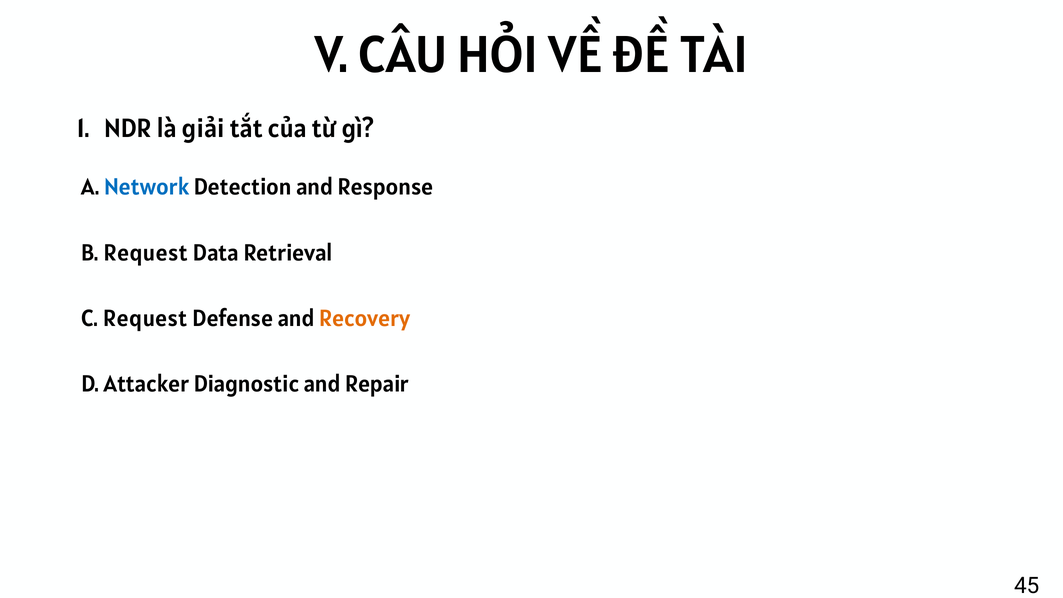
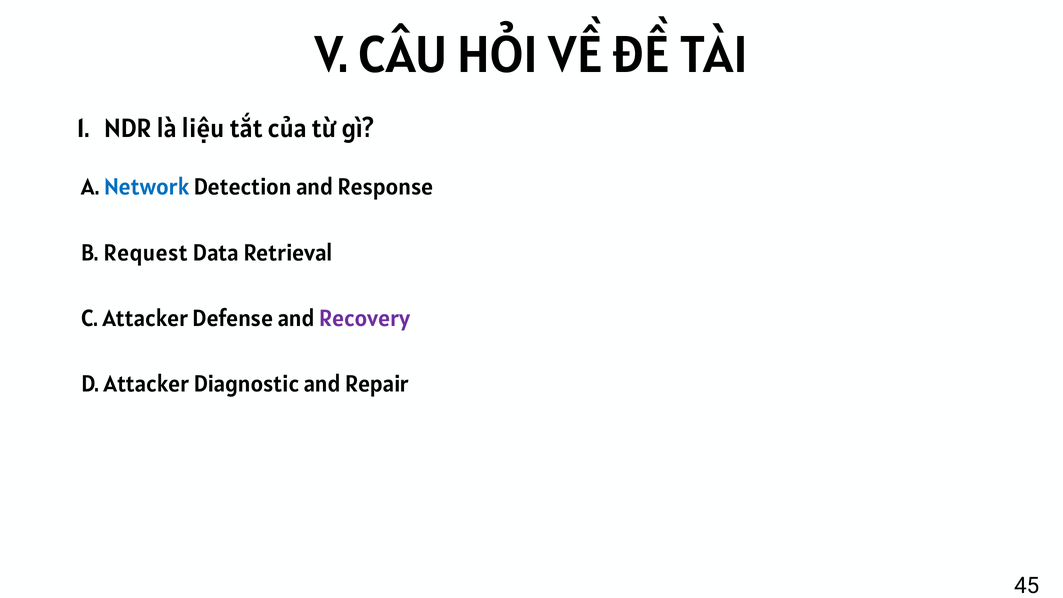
giải: giải -> liệu (203, 129)
C Request: Request -> Attacker (145, 319)
Recovery colour: orange -> purple (365, 319)
